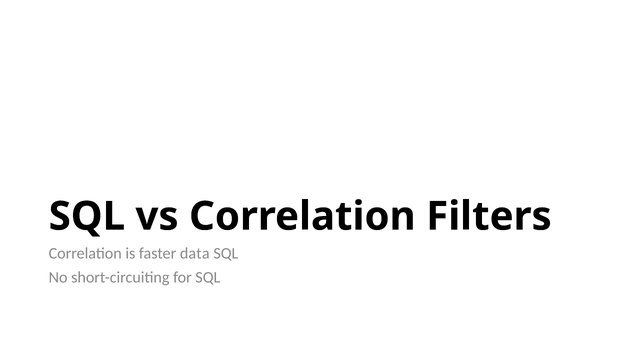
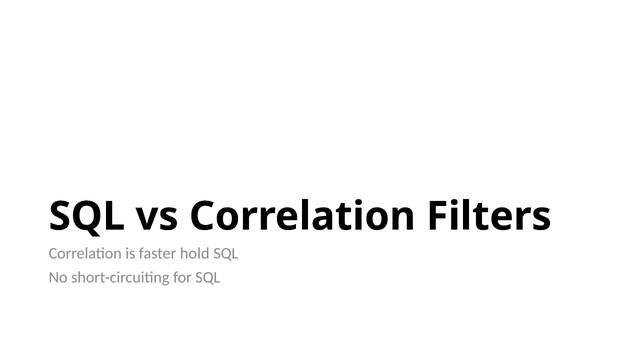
data: data -> hold (195, 253)
